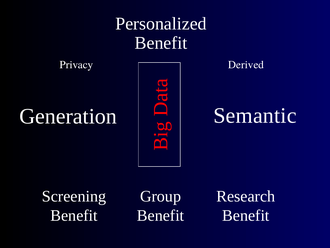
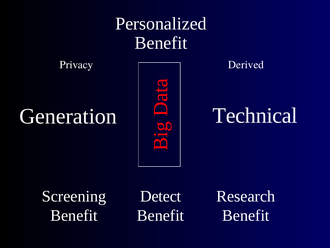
Semantic: Semantic -> Technical (255, 115)
Group: Group -> Detect (161, 196)
